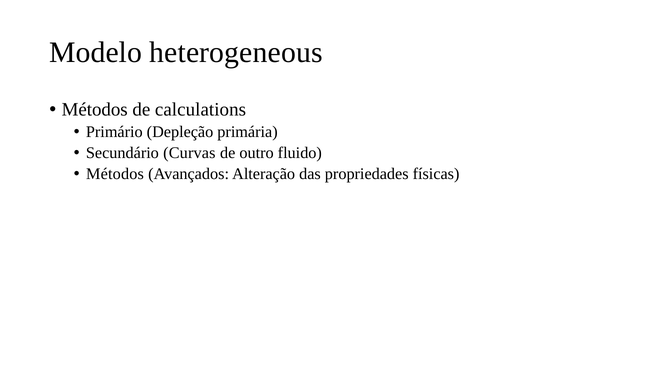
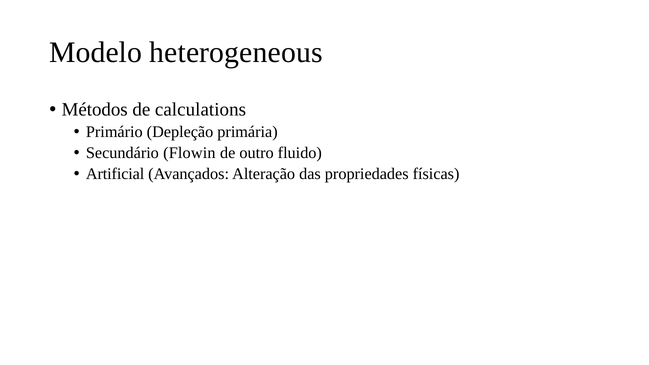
Curvas: Curvas -> Flowin (189, 153)
Métodos: Métodos -> Artificial (115, 174)
